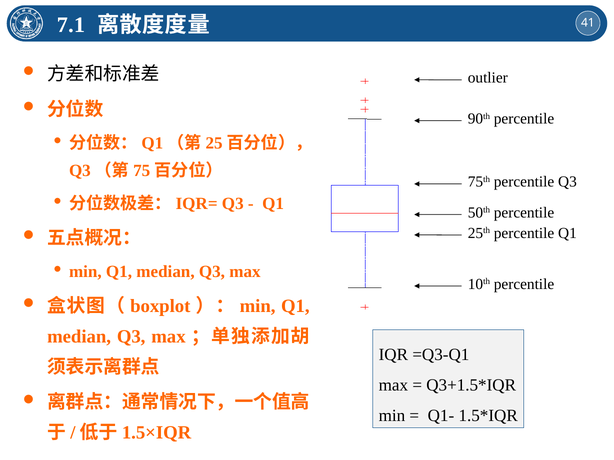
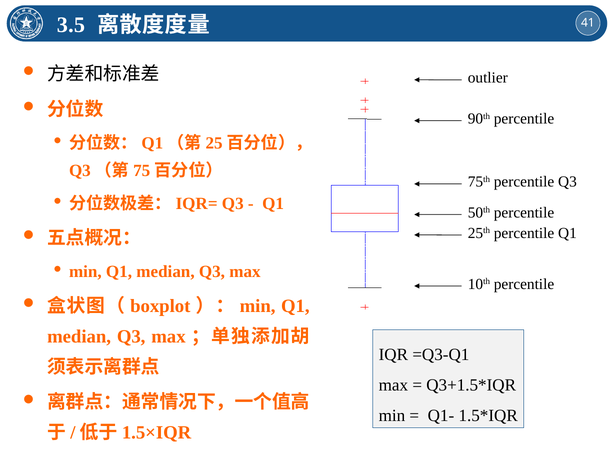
7.1: 7.1 -> 3.5 (71, 25)
